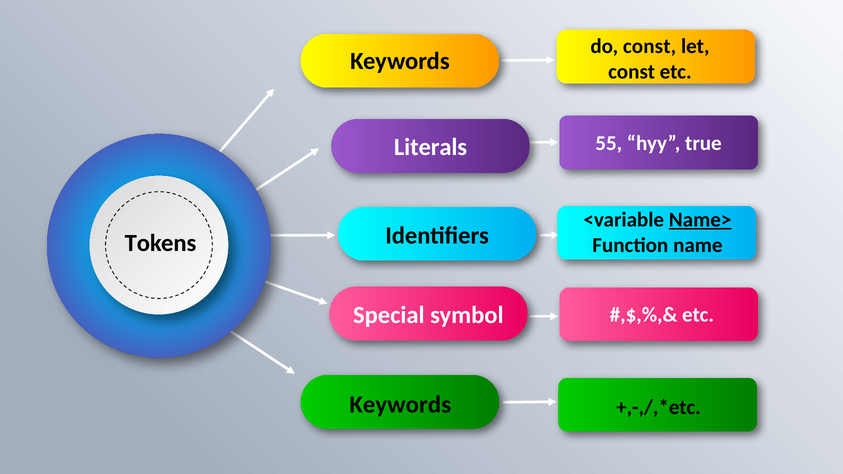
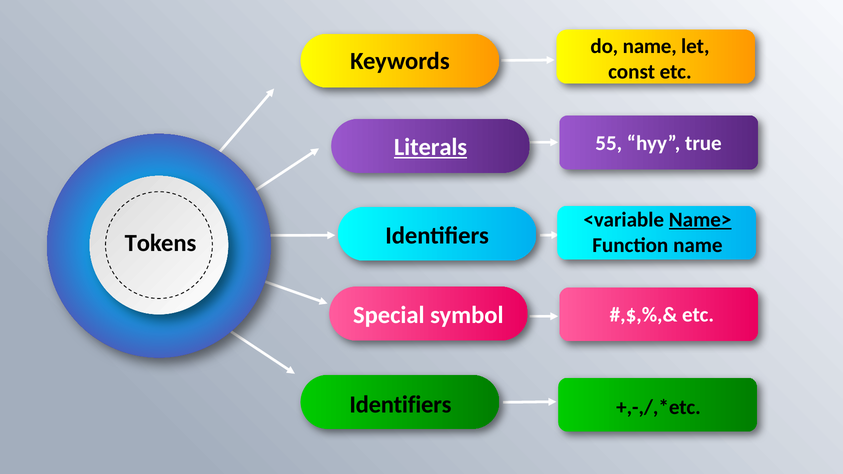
do const: const -> name (650, 46)
Literals underline: none -> present (431, 147)
Keywords: Keywords -> Identifiers (400, 405)
